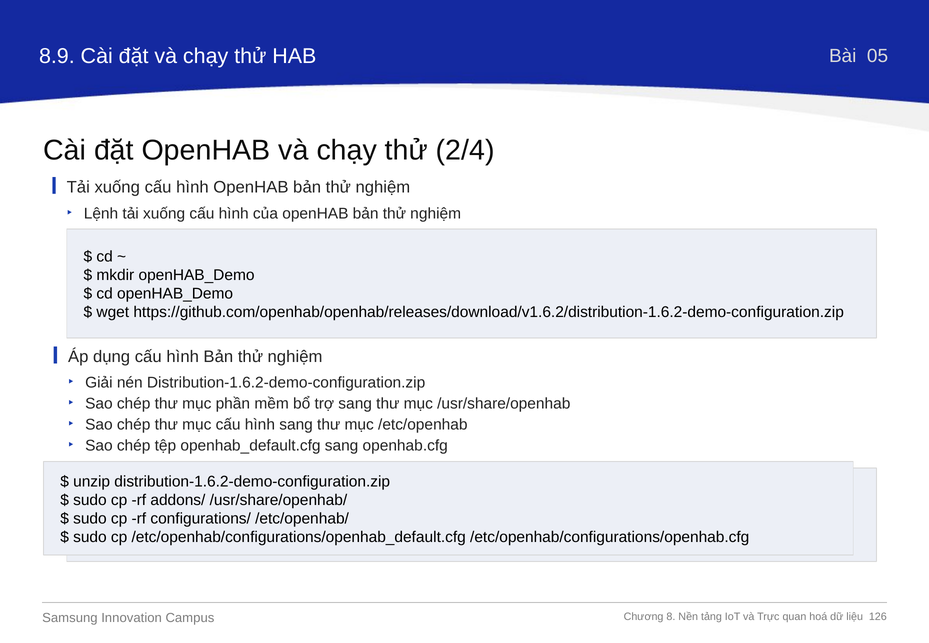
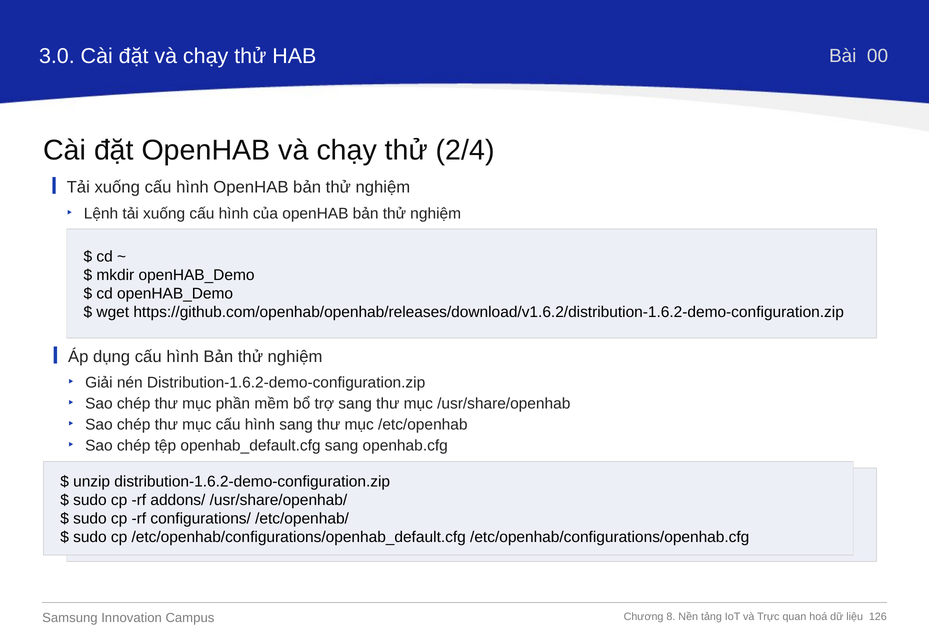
8.9: 8.9 -> 3.0 (57, 56)
05: 05 -> 00 (878, 56)
